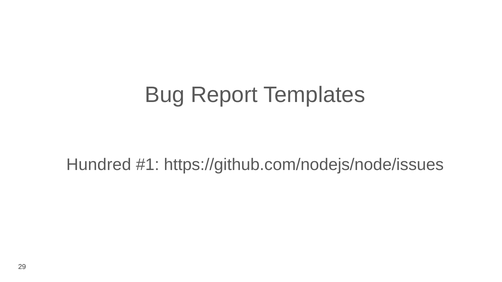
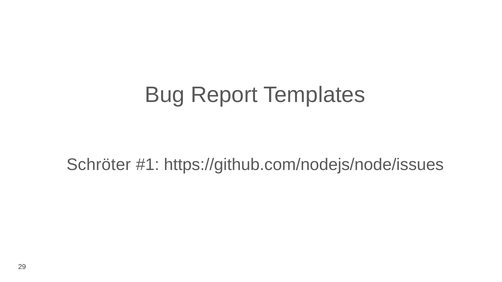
Hundred: Hundred -> Schröter (99, 165)
